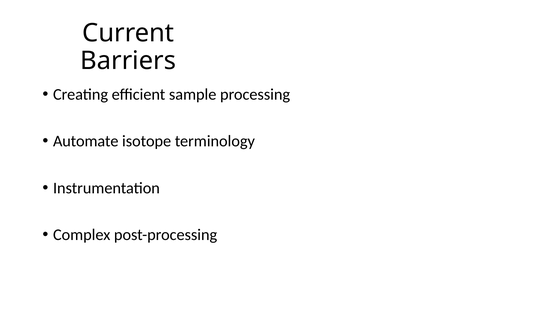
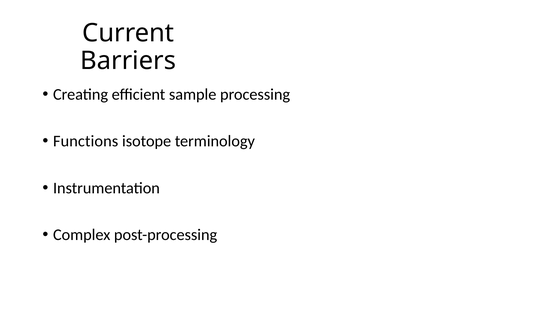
Automate: Automate -> Functions (86, 141)
